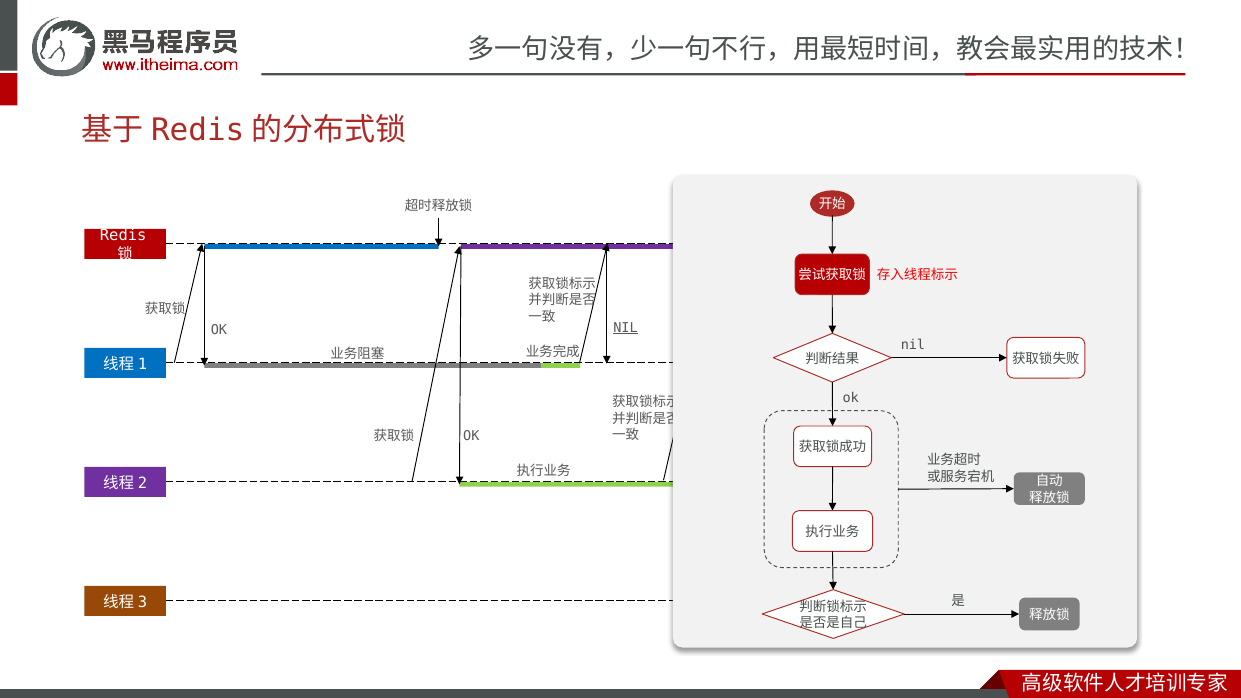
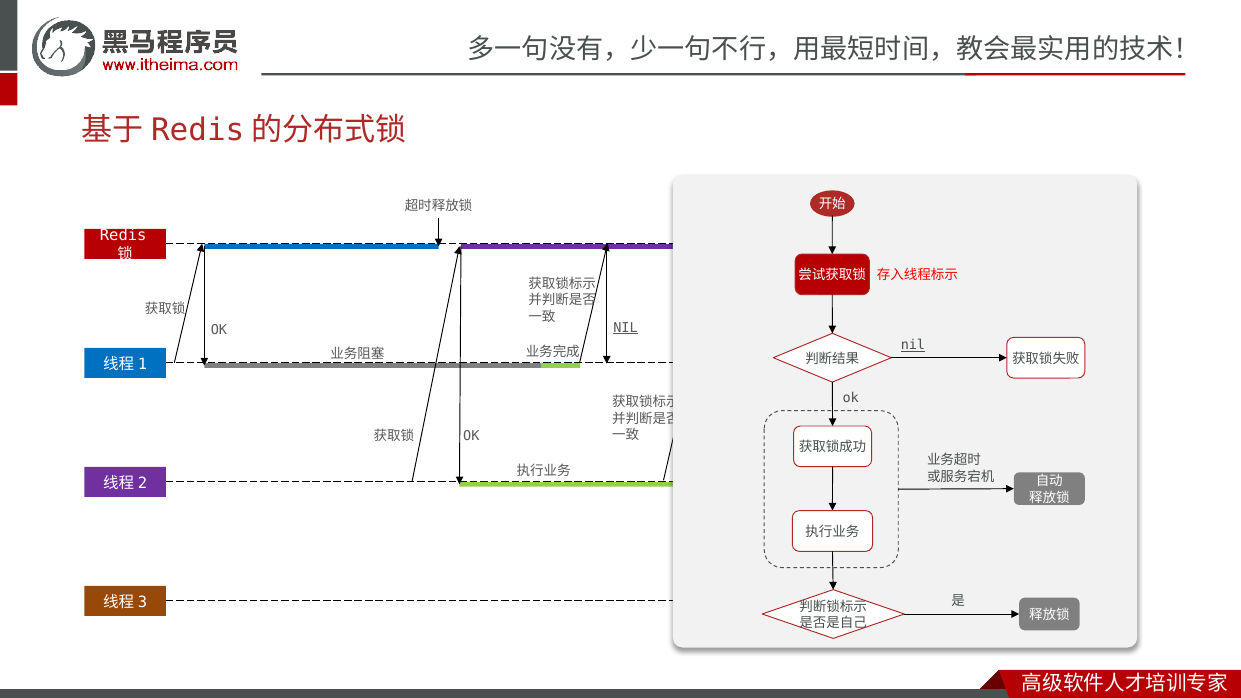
nil underline: none -> present (913, 346)
